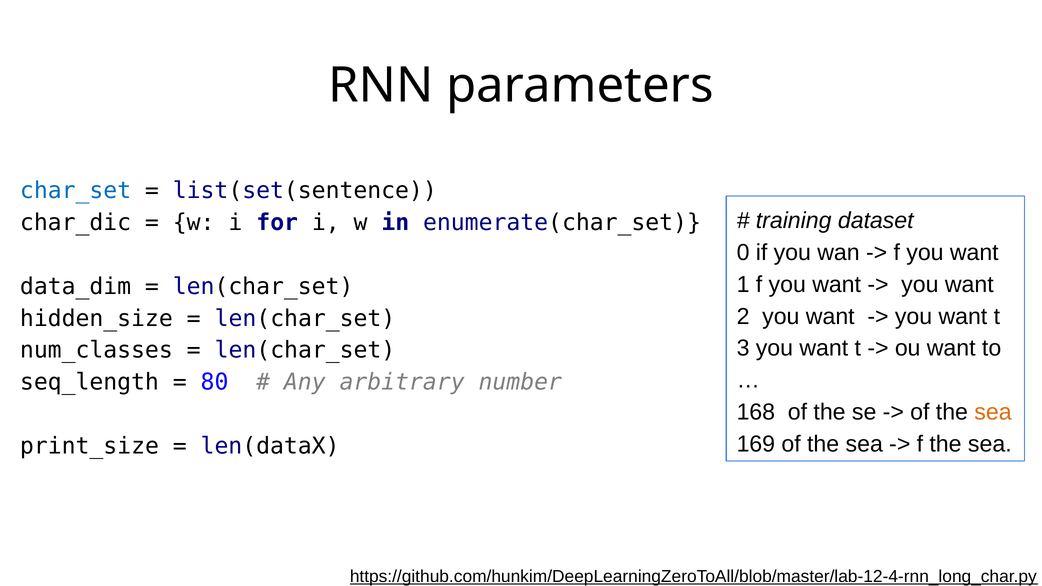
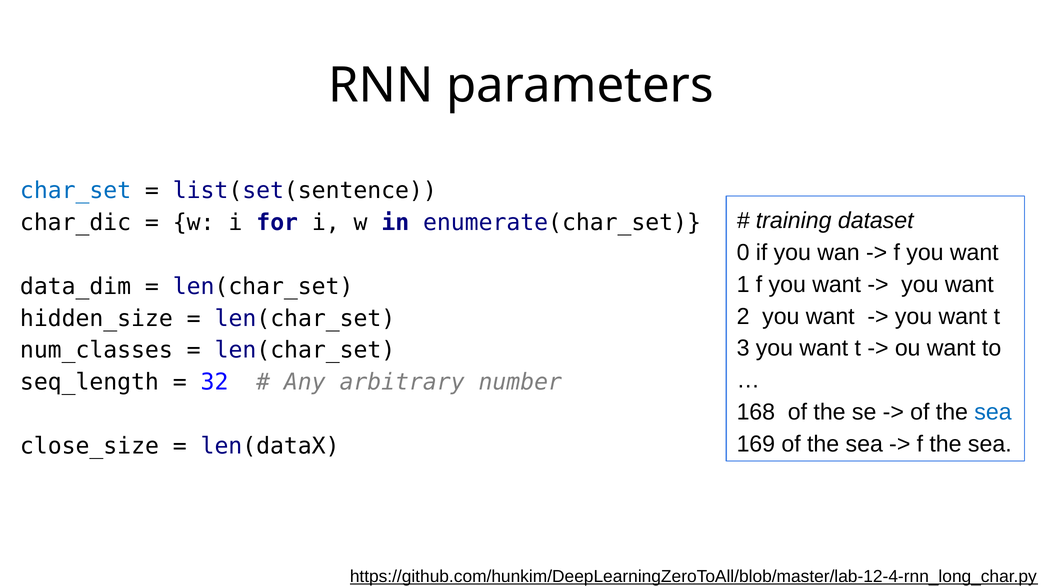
80: 80 -> 32 (215, 382)
sea colour: orange -> blue (993, 412)
print_size: print_size -> close_size (89, 446)
